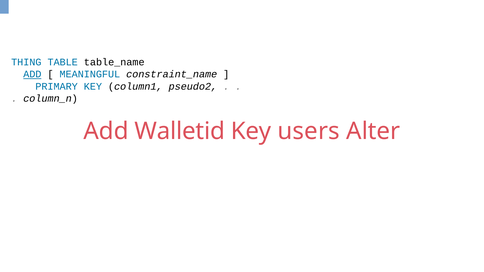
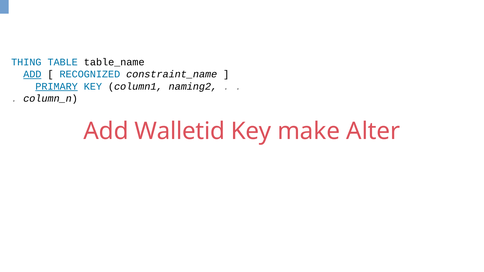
MEANINGFUL: MEANINGFUL -> RECOGNIZED (90, 74)
PRIMARY underline: none -> present (57, 86)
pseudo2: pseudo2 -> naming2 (193, 86)
users: users -> make (309, 131)
